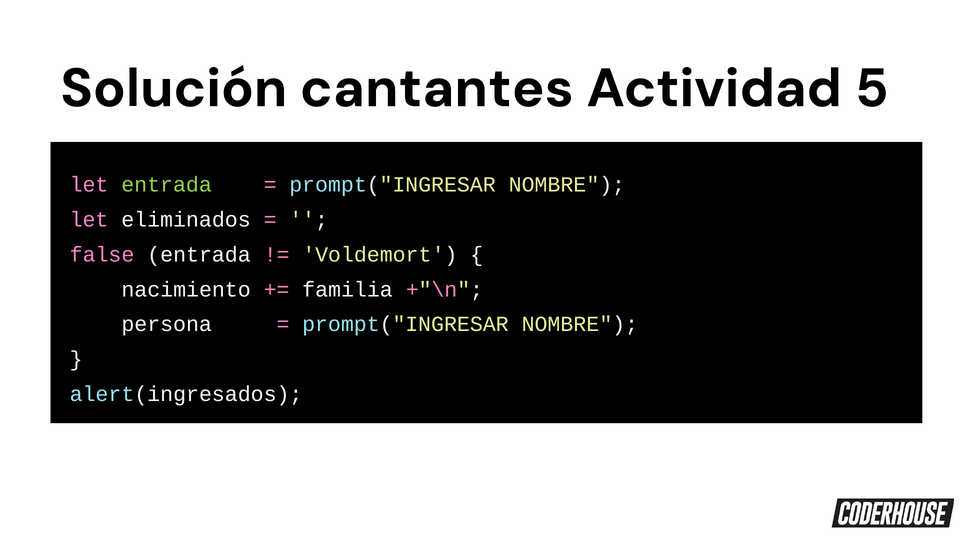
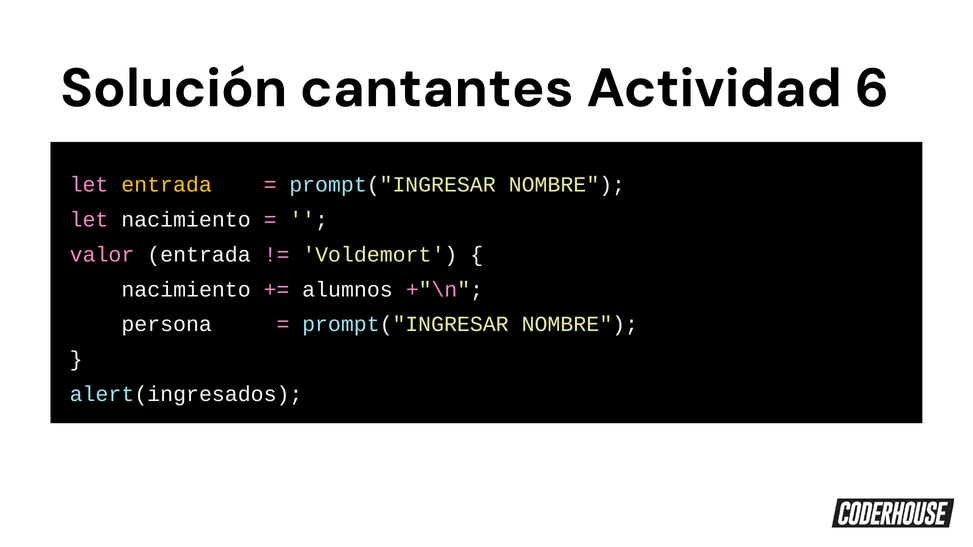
5: 5 -> 6 (872, 88)
entrada colour: light green -> yellow (167, 185)
let eliminados: eliminados -> nacimiento (186, 220)
false: false -> valor (102, 255)
familia: familia -> alumnos (348, 290)
